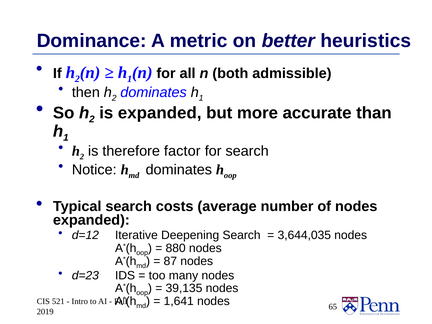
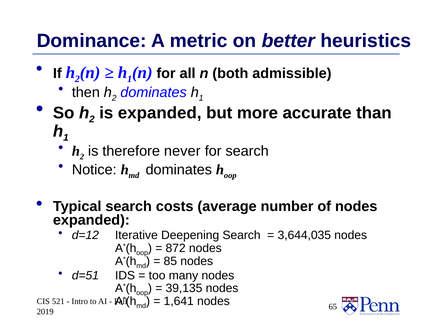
factor: factor -> never (182, 151)
880: 880 -> 872 (176, 248)
87: 87 -> 85 (170, 261)
d=23: d=23 -> d=51 (85, 275)
